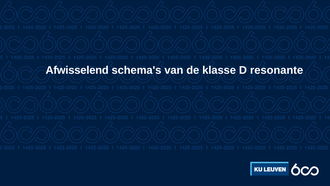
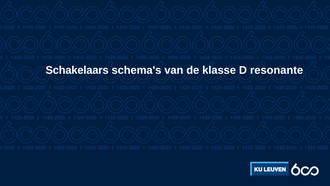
Afwisselend: Afwisselend -> Schakelaars (77, 70)
